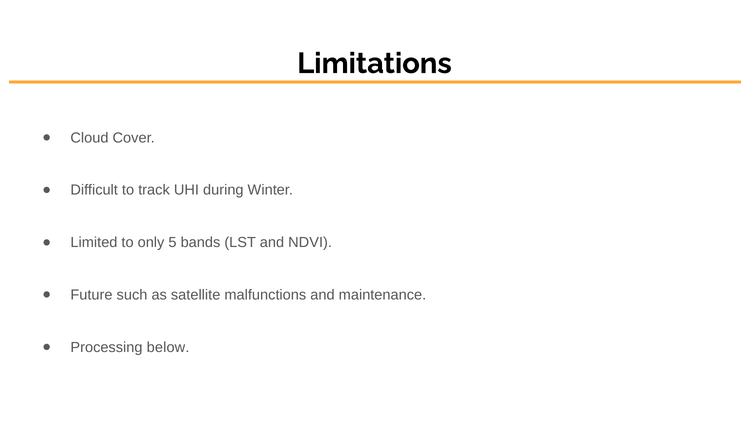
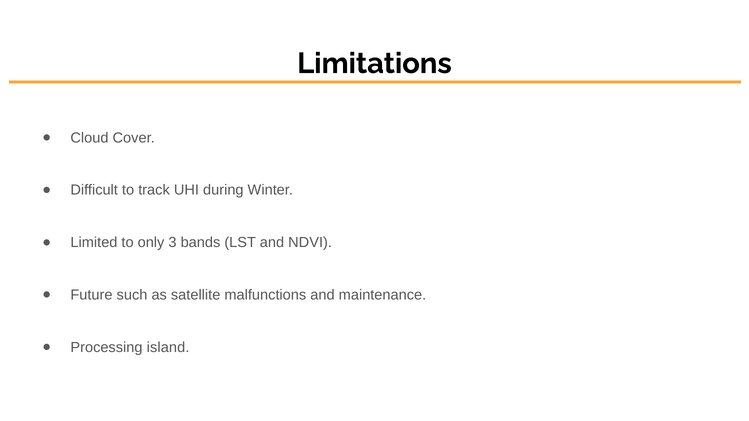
5: 5 -> 3 (172, 243)
below: below -> island (168, 348)
